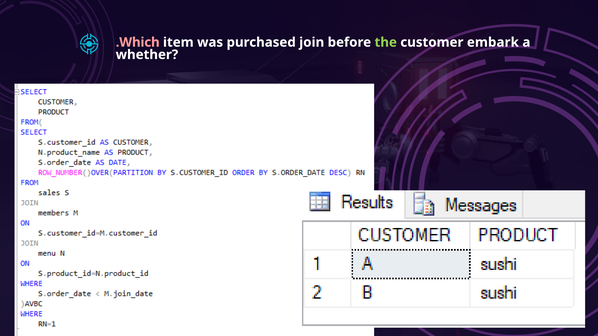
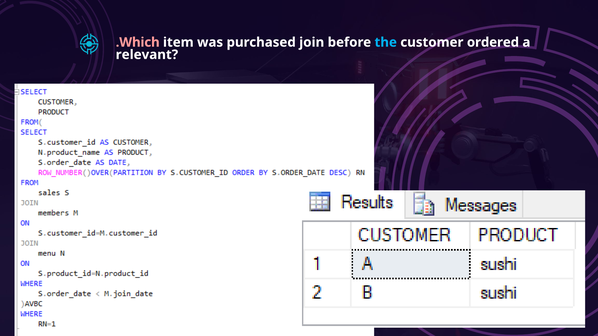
the colour: light green -> light blue (386, 42)
embark: embark -> ordered (493, 42)
whether: whether -> relevant (147, 55)
